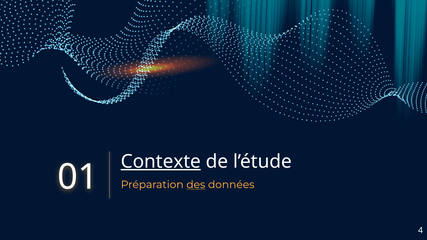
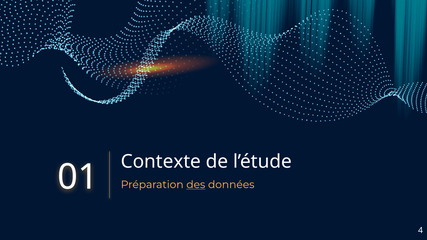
Contexte underline: present -> none (161, 162)
